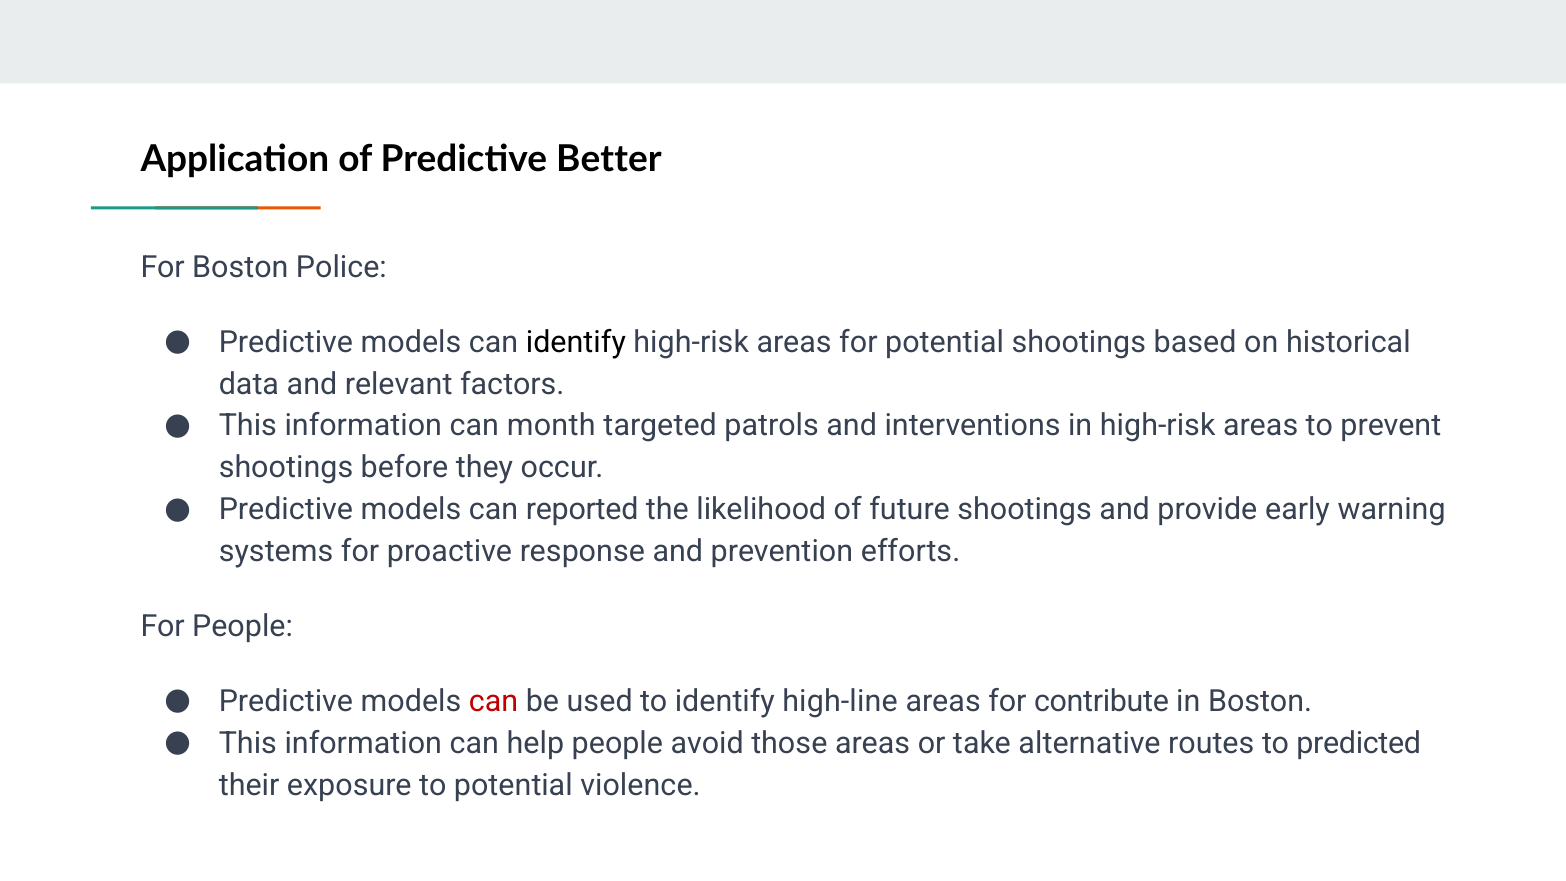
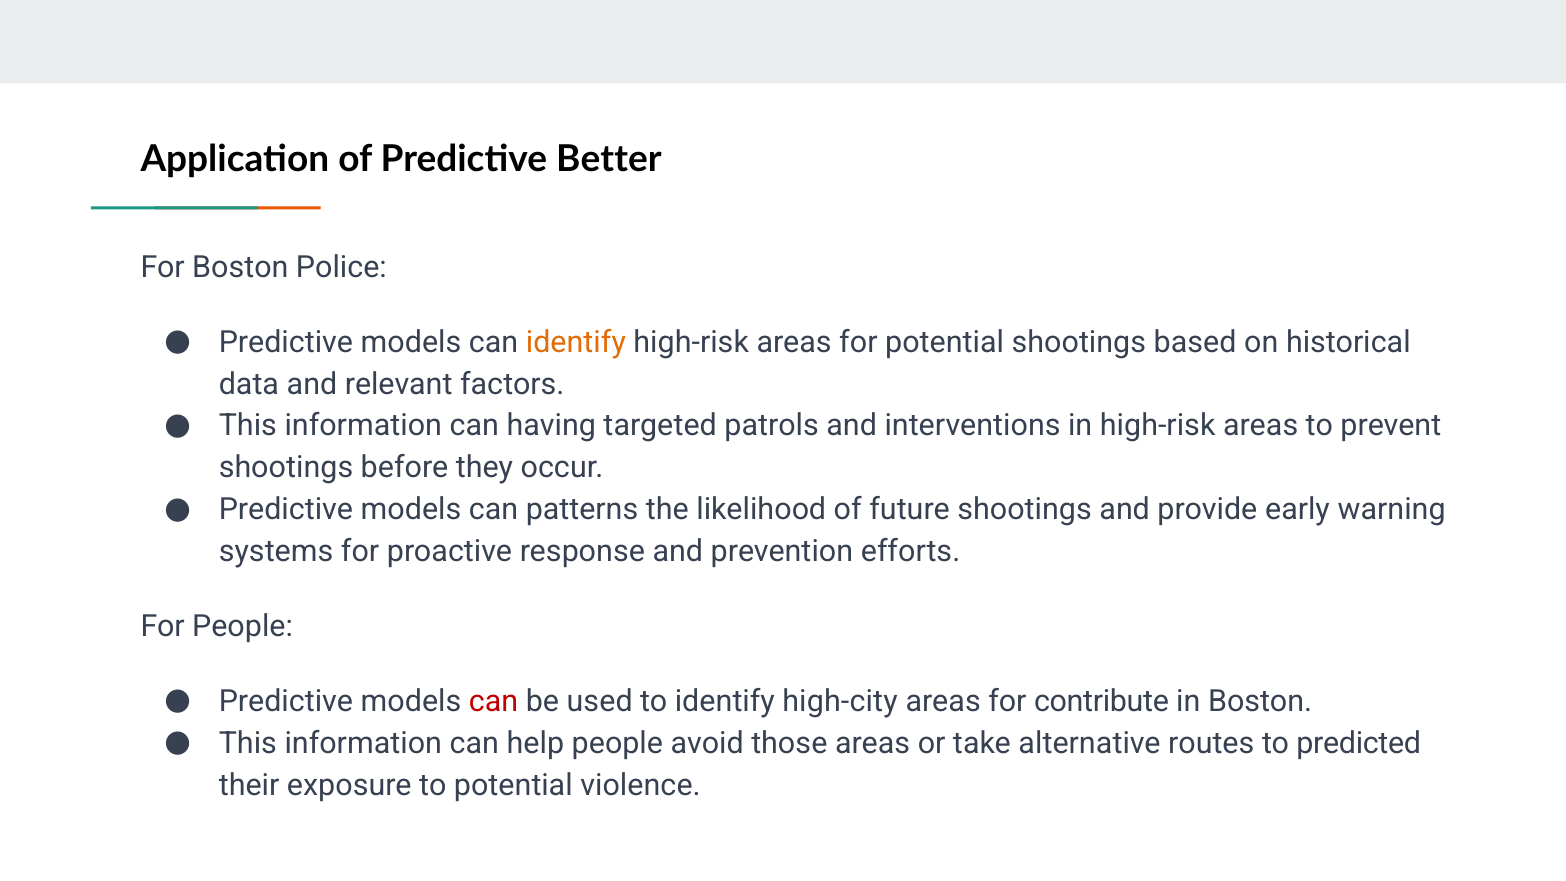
identify colour: black -> orange (576, 342)
month: month -> having (551, 426)
reported: reported -> patterns (582, 510)
high-line: high-line -> high-city (840, 701)
